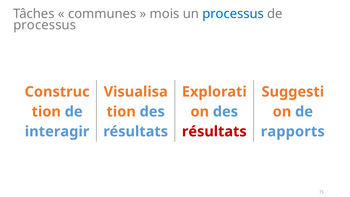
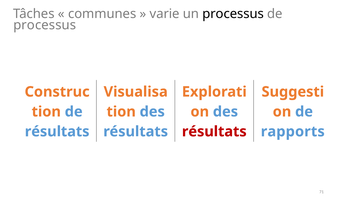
mois: mois -> varie (165, 14)
processus colour: blue -> black (233, 14)
interagir: interagir -> résultats (57, 131)
